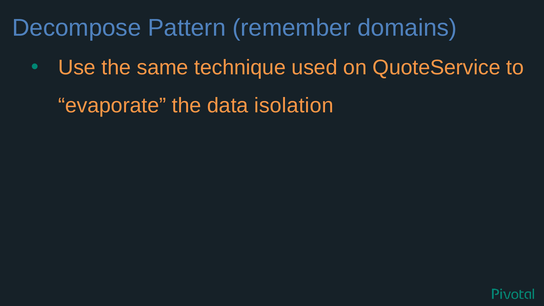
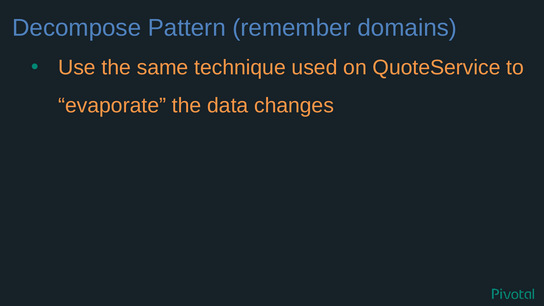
isolation: isolation -> changes (294, 106)
